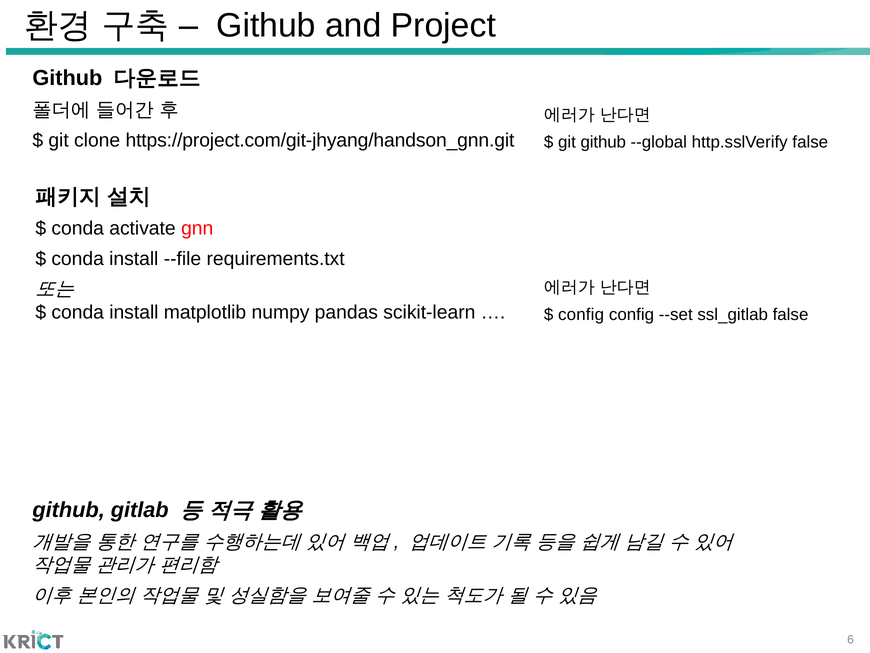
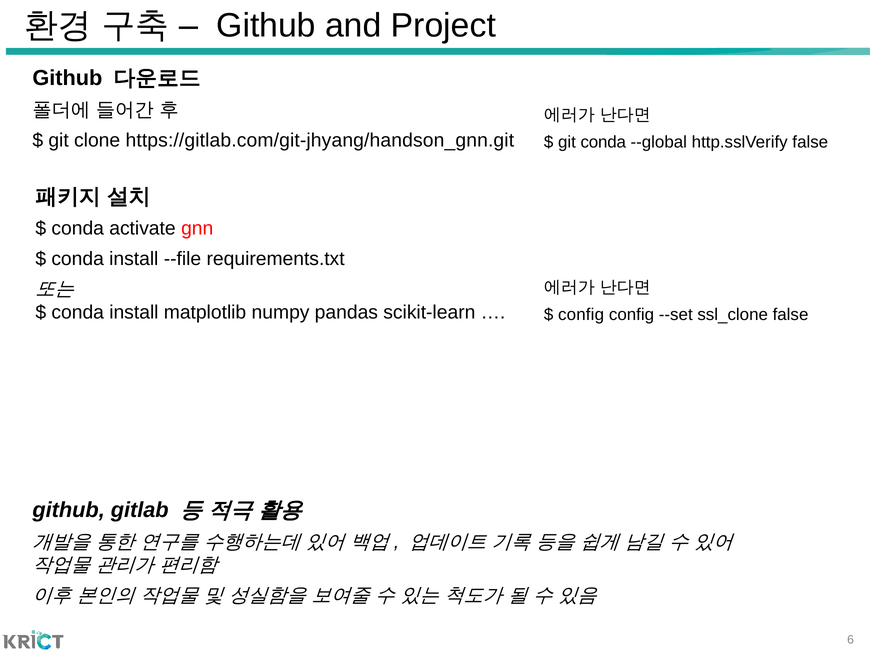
https://project.com/git-jhyang/handson_gnn.git: https://project.com/git-jhyang/handson_gnn.git -> https://gitlab.com/git-jhyang/handson_gnn.git (320, 140)
git github: github -> conda (603, 142)
ssl_gitlab: ssl_gitlab -> ssl_clone (733, 314)
